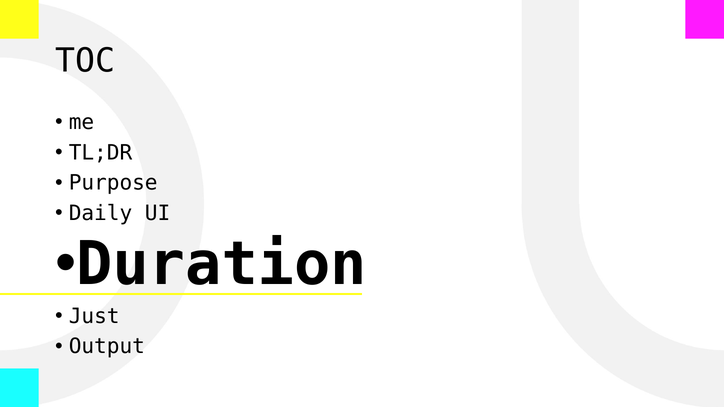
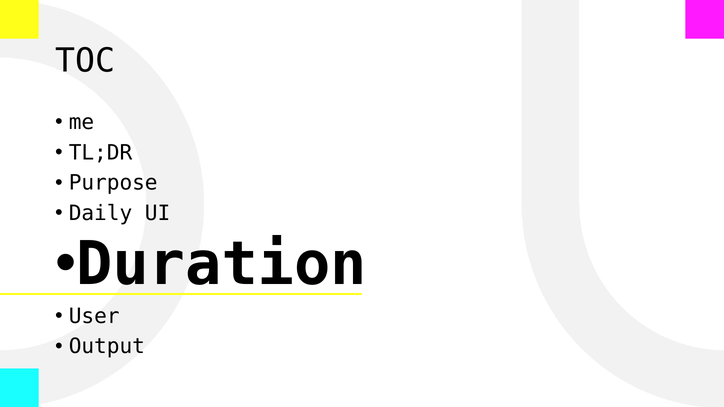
Just: Just -> User (94, 316)
